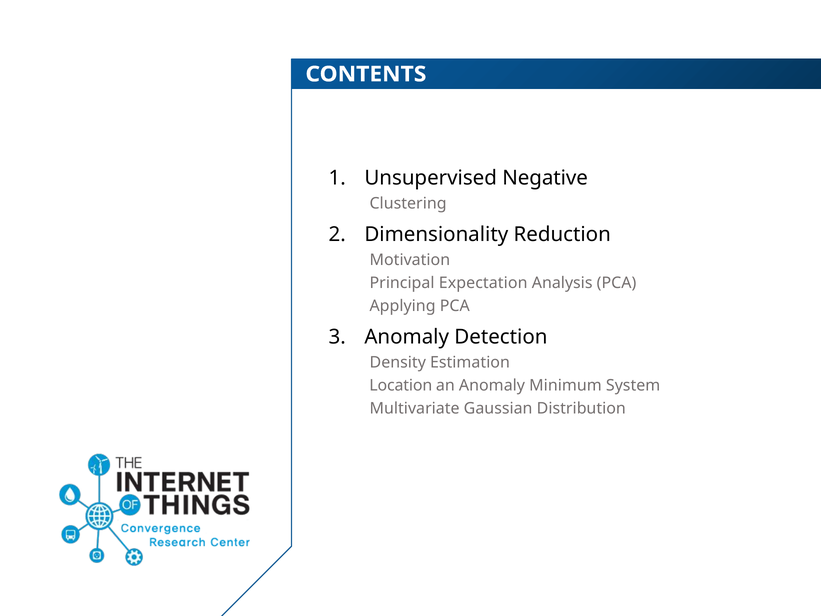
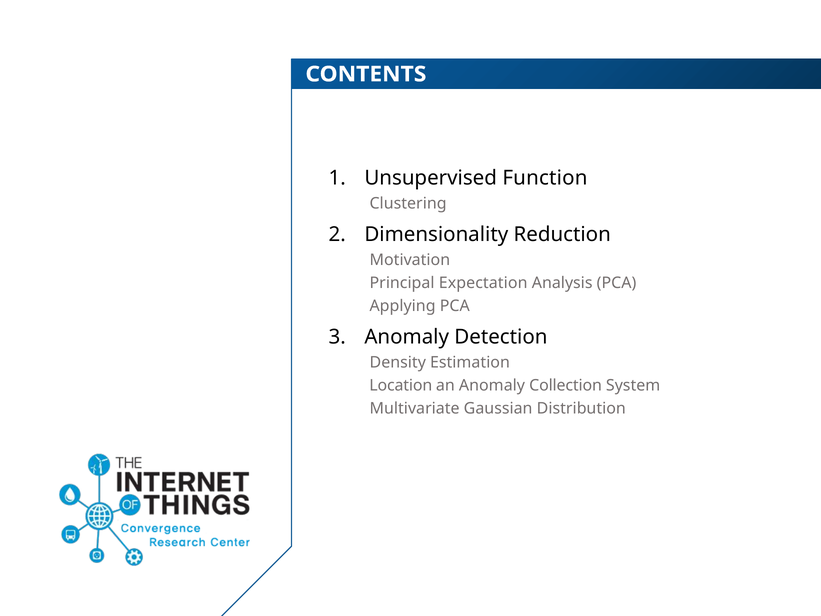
Negative: Negative -> Function (545, 178)
Minimum: Minimum -> Collection (566, 385)
